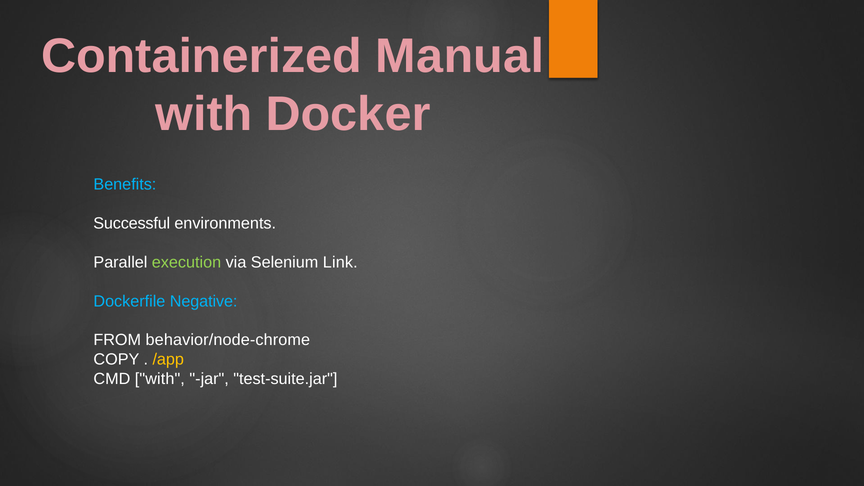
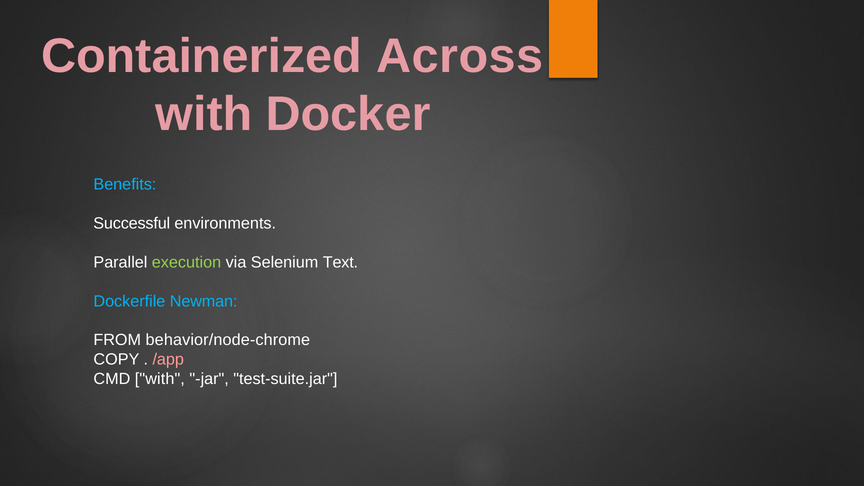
Manual: Manual -> Across (460, 56)
Link: Link -> Text (340, 262)
Negative: Negative -> Newman (204, 301)
/app colour: yellow -> pink (168, 359)
